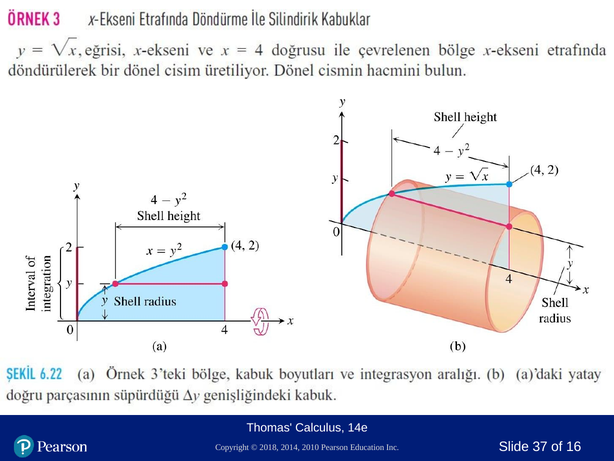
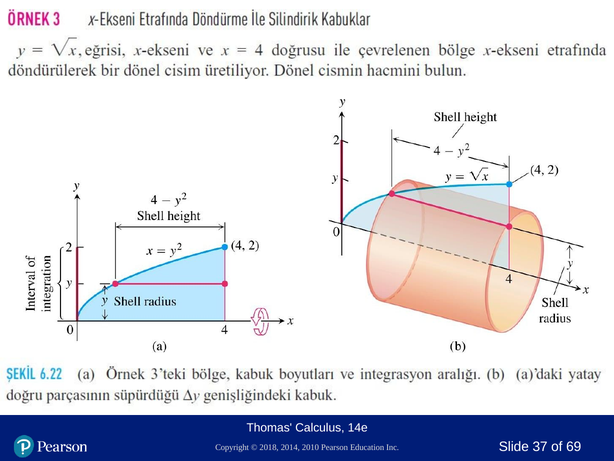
16: 16 -> 69 (574, 447)
